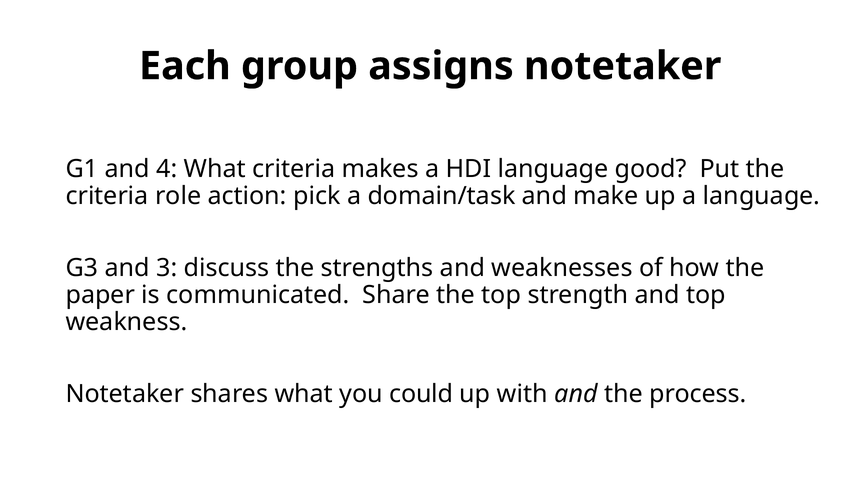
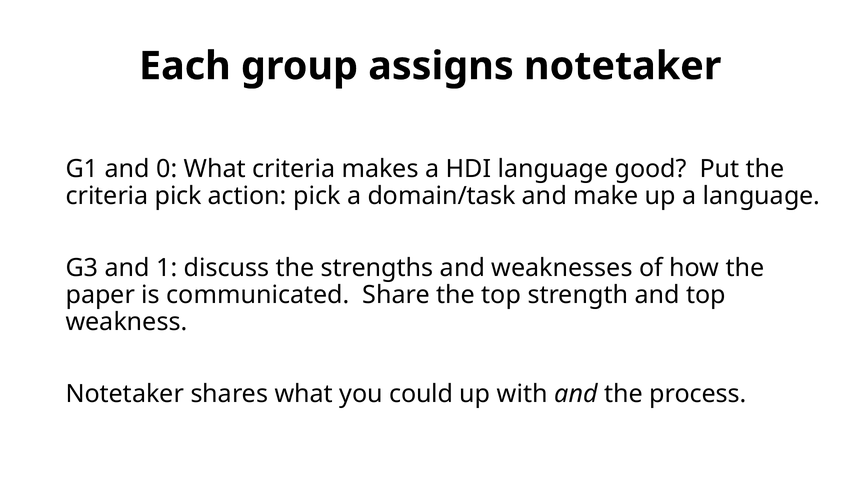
4: 4 -> 0 (167, 169)
criteria role: role -> pick (178, 196)
3: 3 -> 1 (167, 268)
